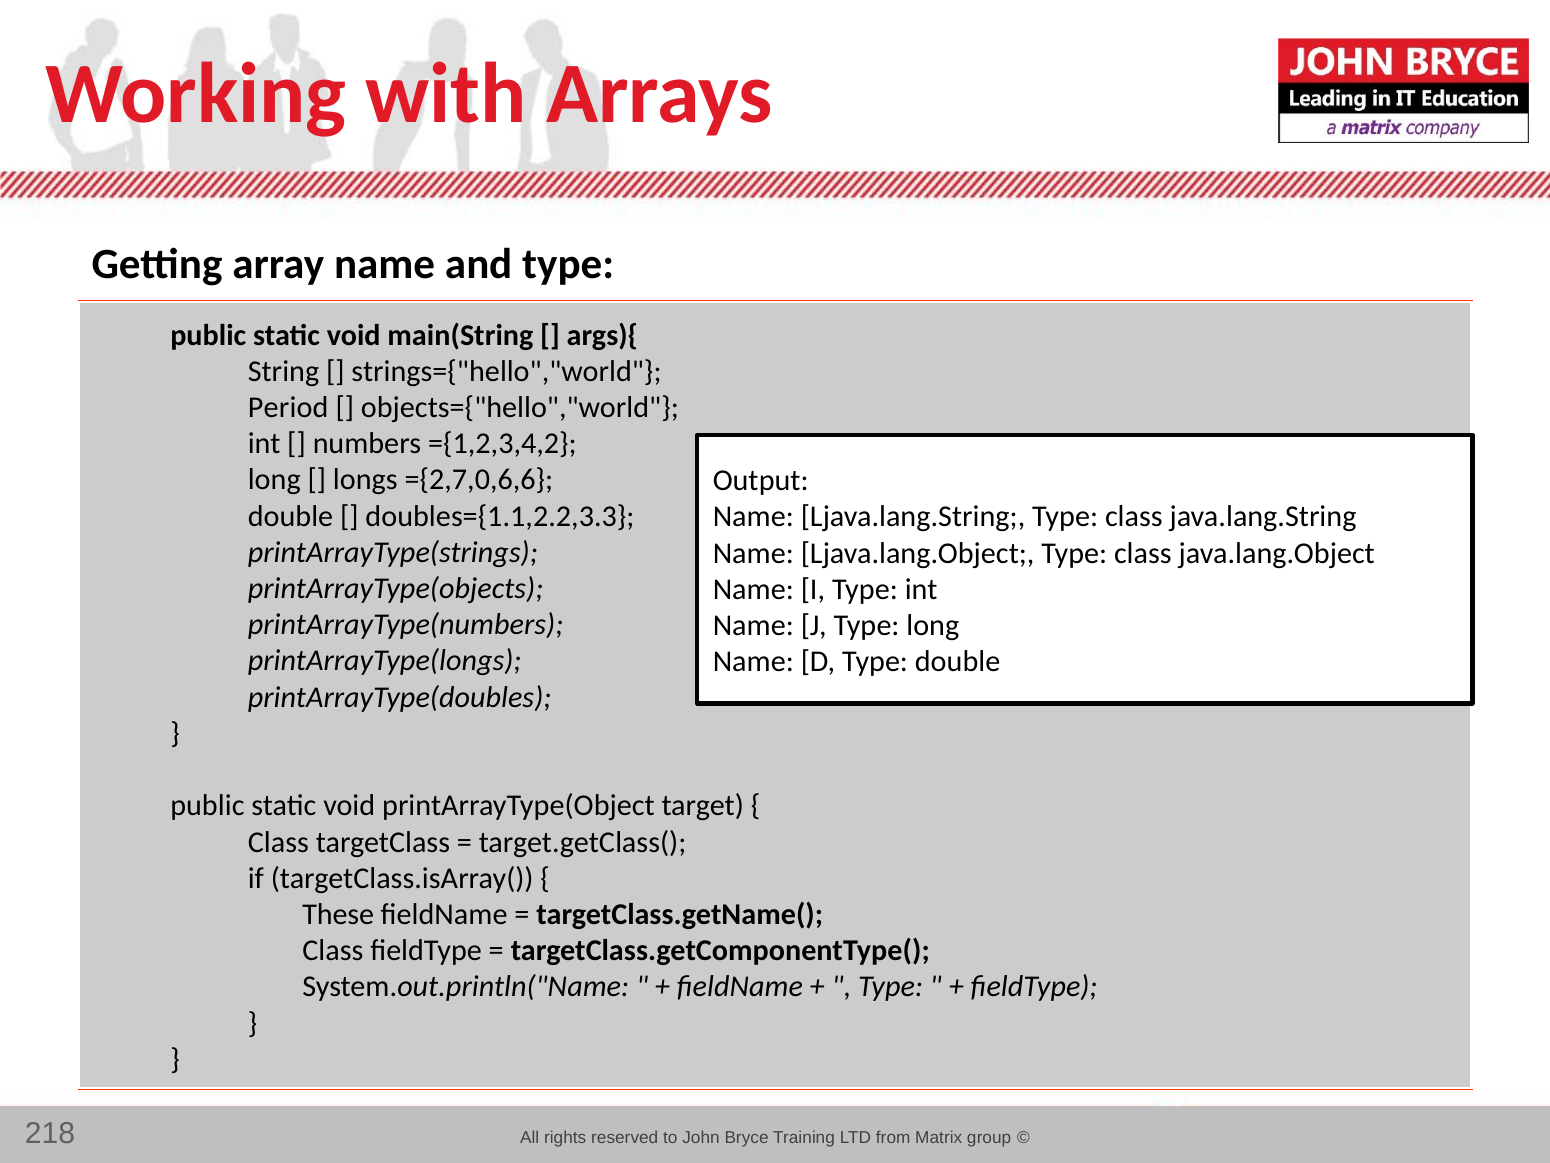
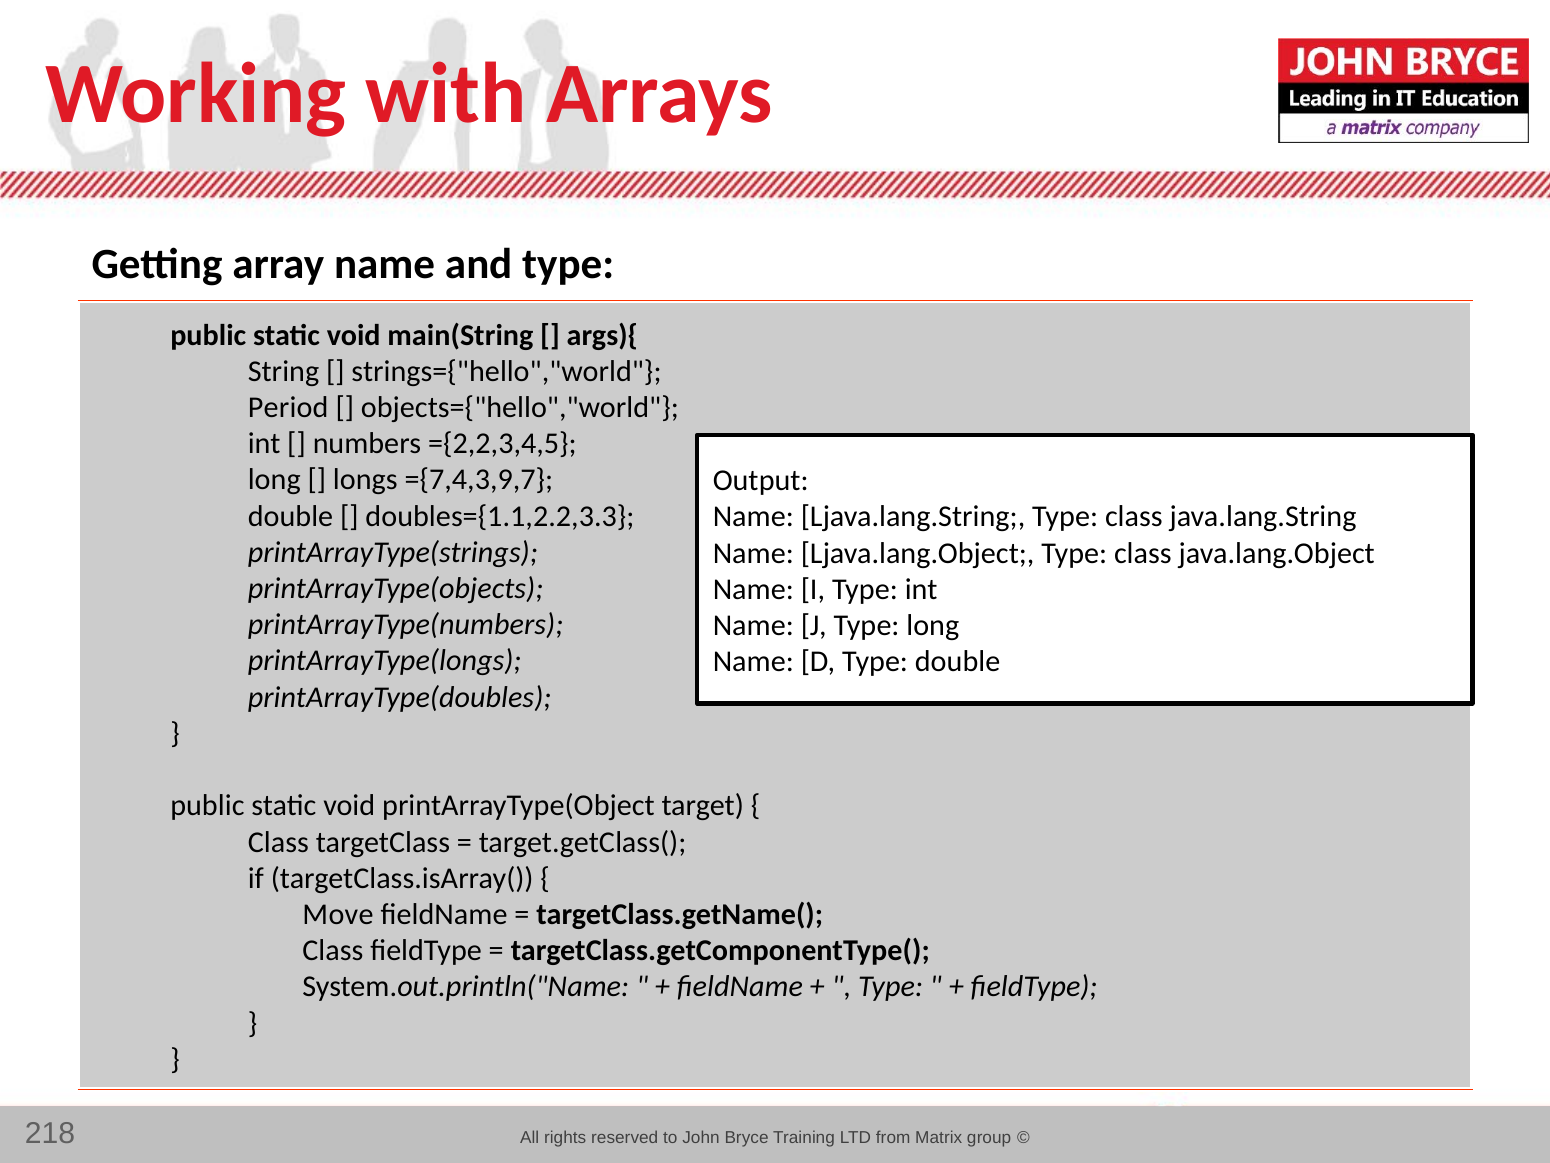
={1,2,3,4,2: ={1,2,3,4,2 -> ={2,2,3,4,5 (502, 444)
={2,7,0,6,6: ={2,7,0,6,6 -> ={7,4,3,9,7 (479, 480)
These: These -> Move (338, 914)
